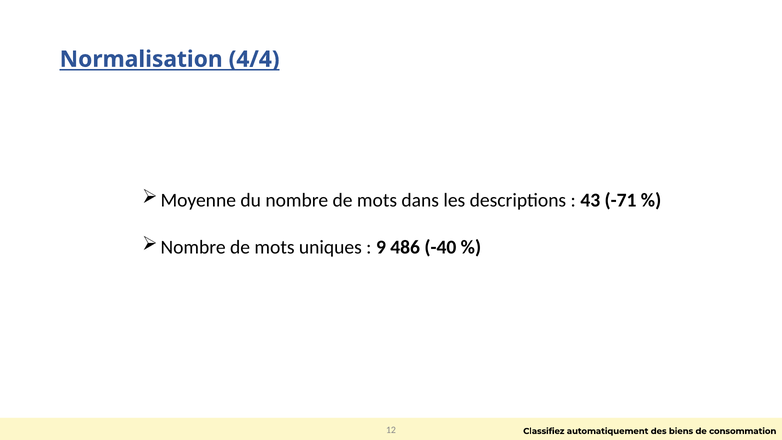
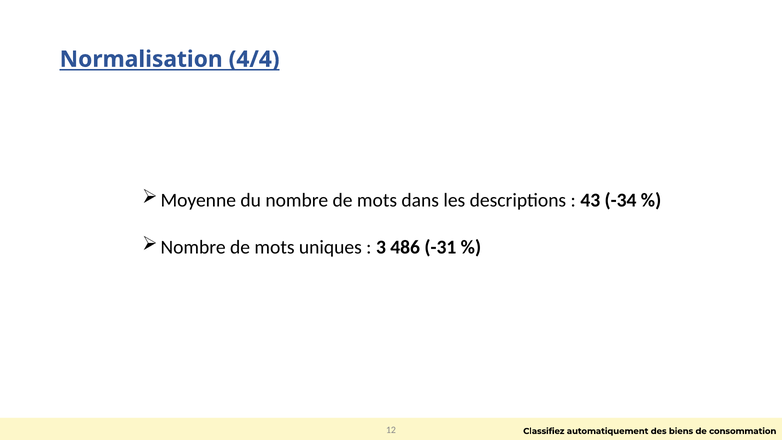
-71: -71 -> -34 (621, 200)
9: 9 -> 3 (381, 247)
-40: -40 -> -31 (440, 247)
